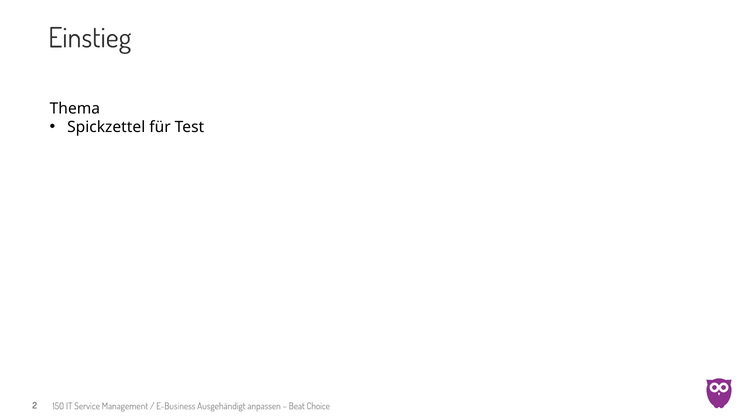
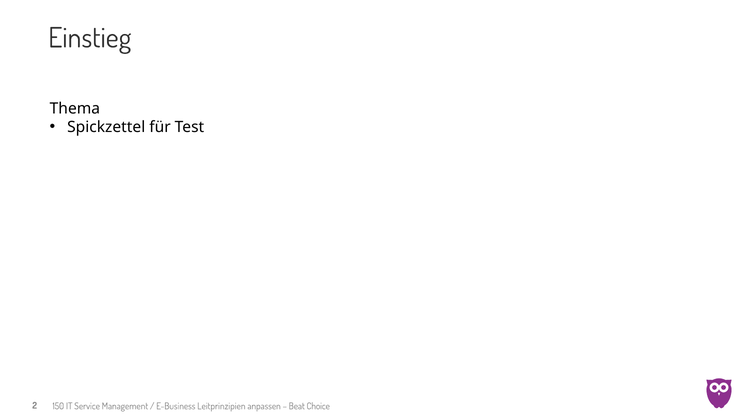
Ausgehändigt: Ausgehändigt -> Leitprinzipien (221, 406)
